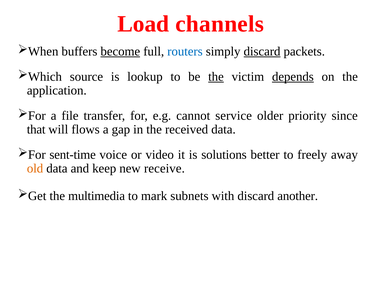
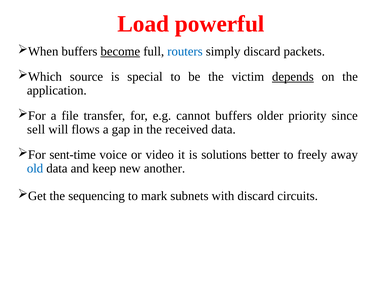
channels: channels -> powerful (220, 24)
discard underline: present -> none (262, 51)
lookup: lookup -> special (145, 76)
the underline: present -> none (216, 76)
cannot service: service -> buffers (234, 115)
that: that -> sell (36, 129)
old colour: orange -> blue (35, 168)
receive: receive -> another (164, 168)
multimedia: multimedia -> sequencing (97, 196)
another: another -> circuits (298, 196)
